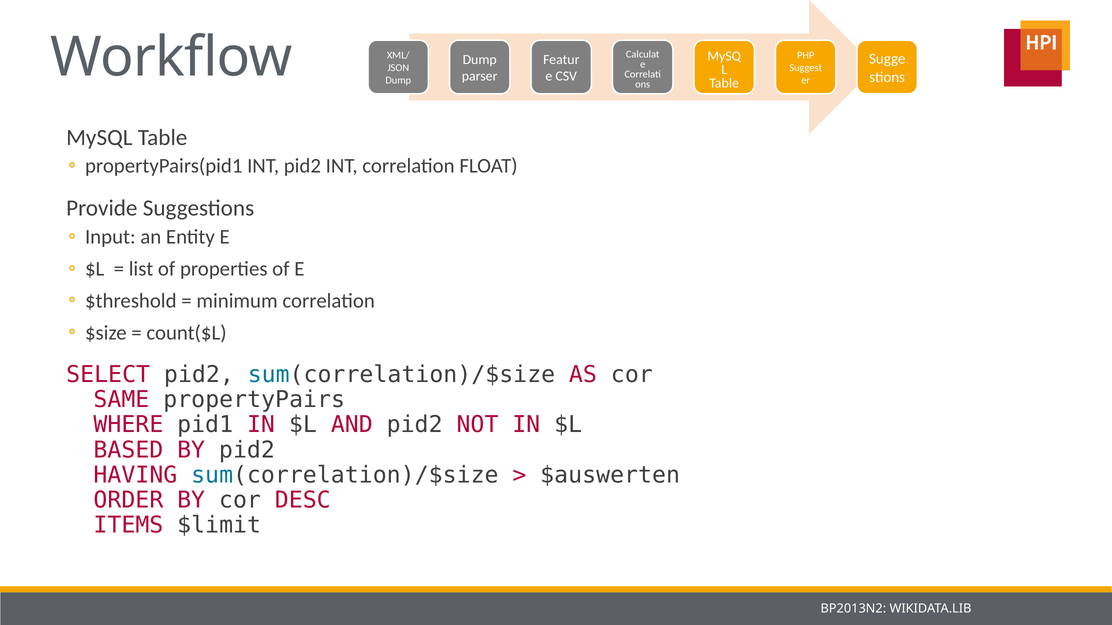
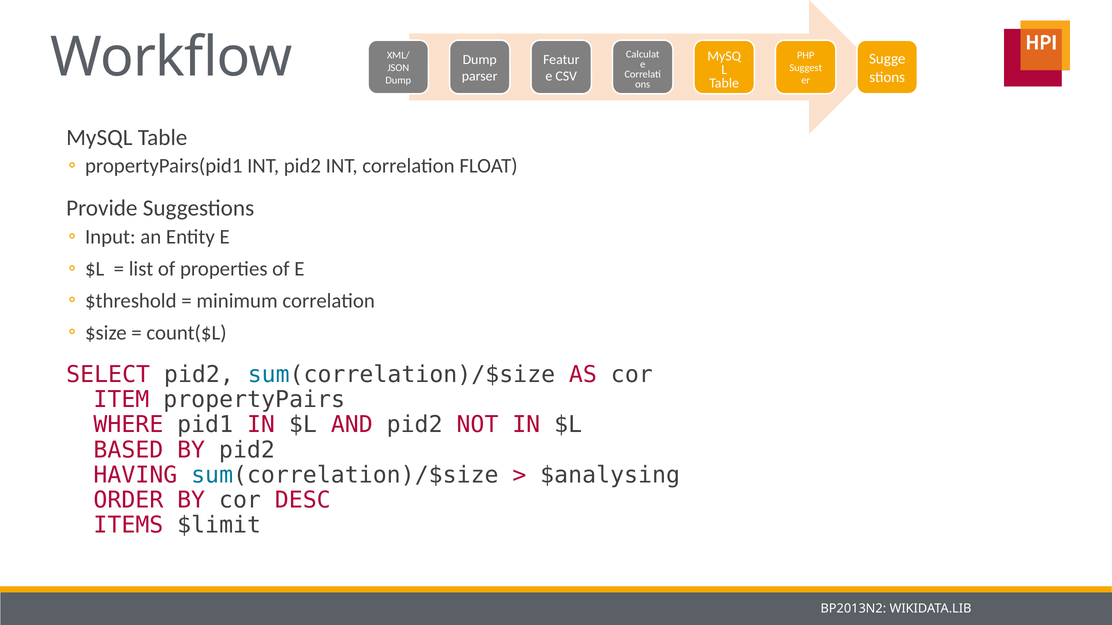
SAME: SAME -> ITEM (121, 400)
$auswerten: $auswerten -> $analysing (610, 475)
